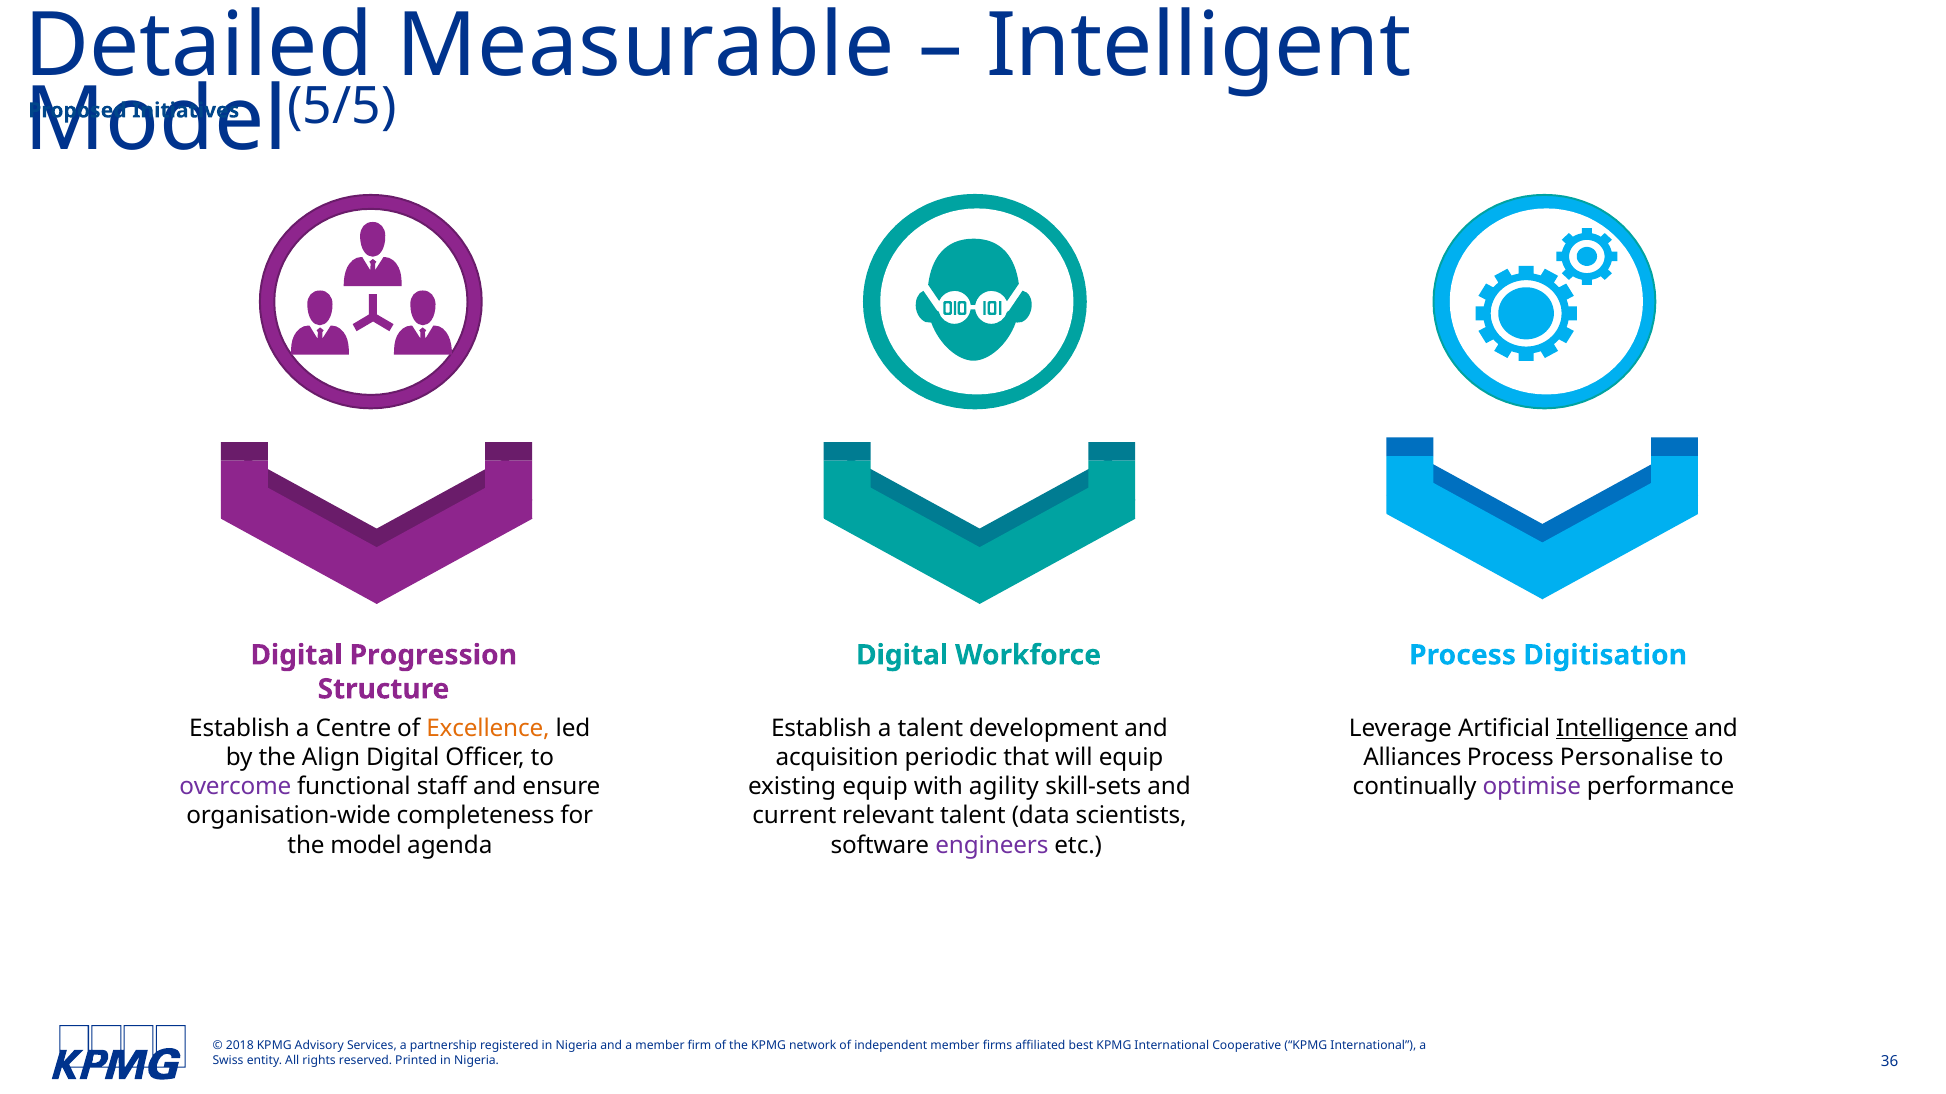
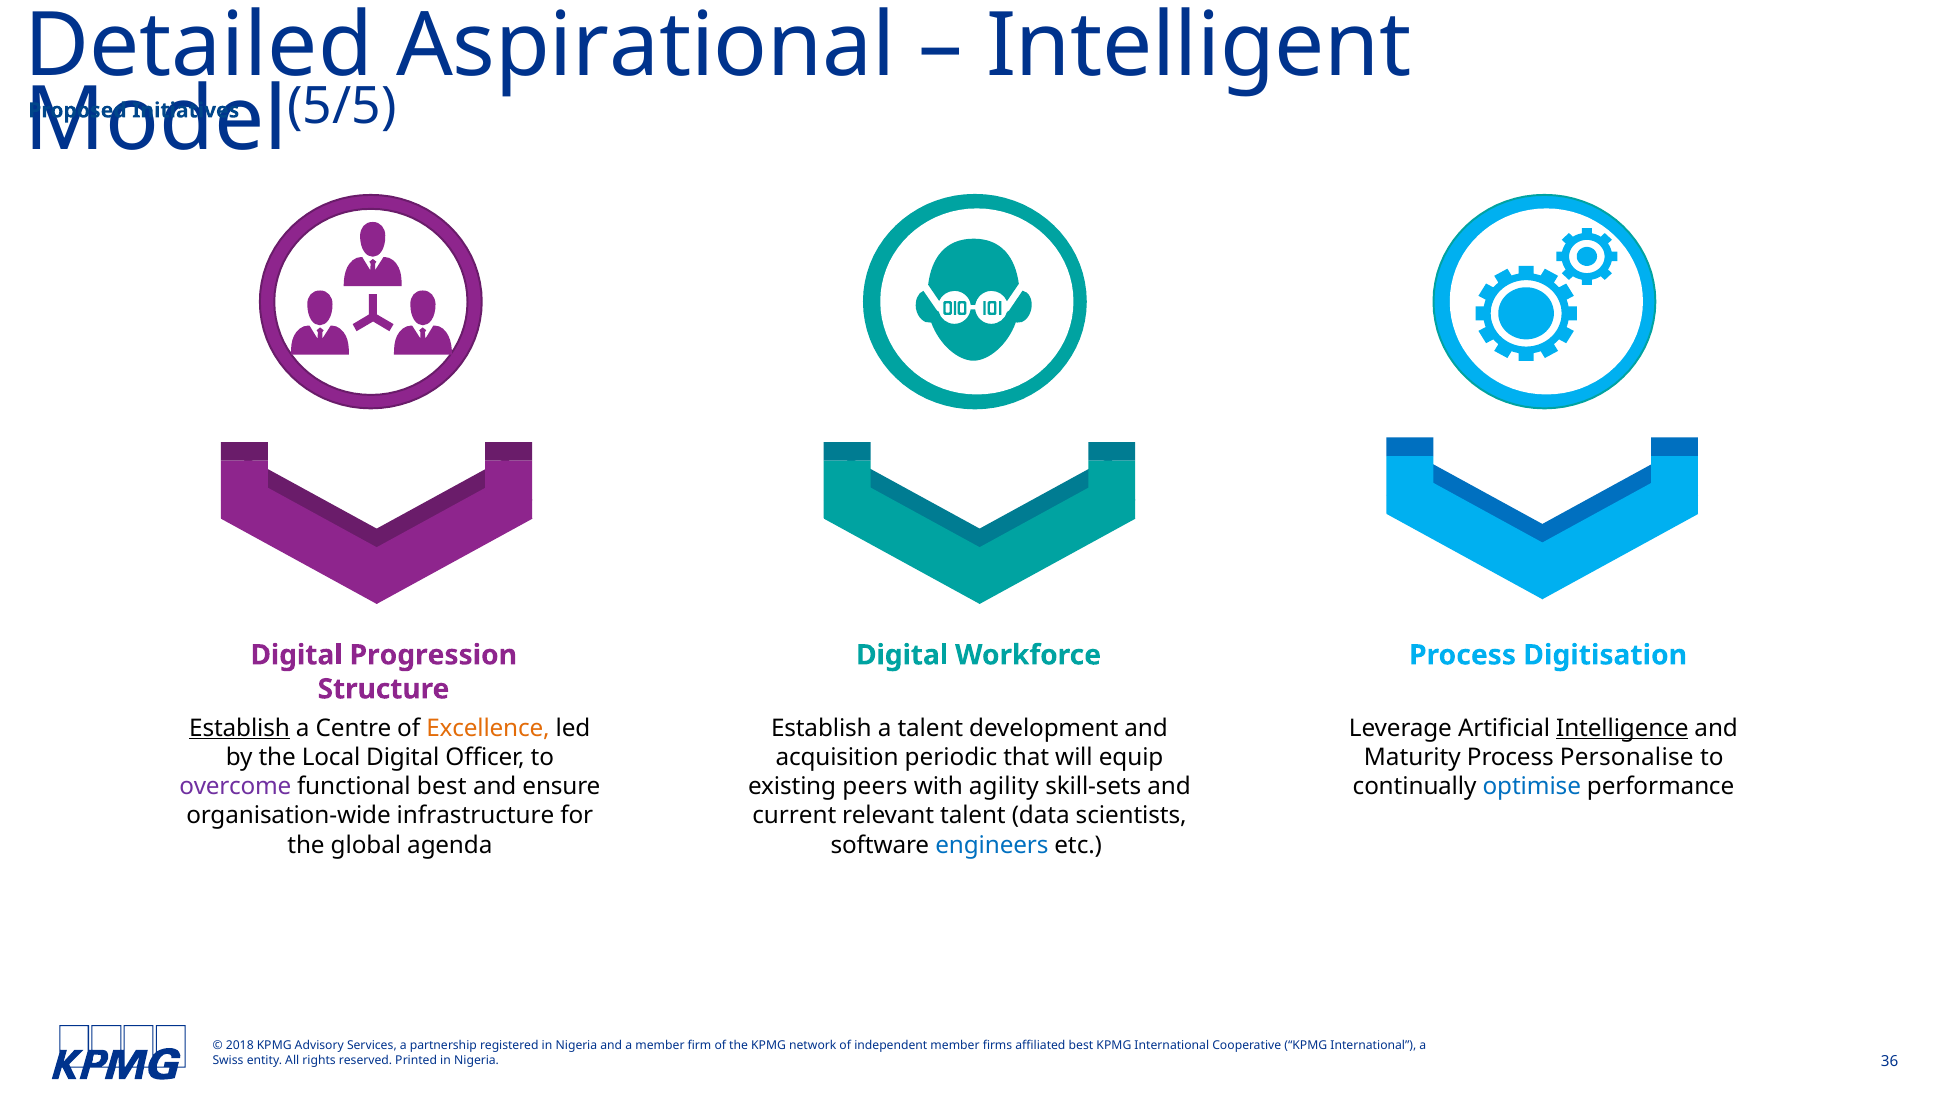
Measurable: Measurable -> Aspirational (646, 46)
Establish underline: none -> present (240, 729)
Align: Align -> Local (331, 758)
Alliances: Alliances -> Maturity (1412, 758)
functional staff: staff -> best (442, 787)
existing equip: equip -> peers (875, 787)
optimise colour: purple -> blue (1532, 787)
completeness: completeness -> infrastructure (476, 816)
the model: model -> global (366, 845)
engineers colour: purple -> blue (992, 845)
